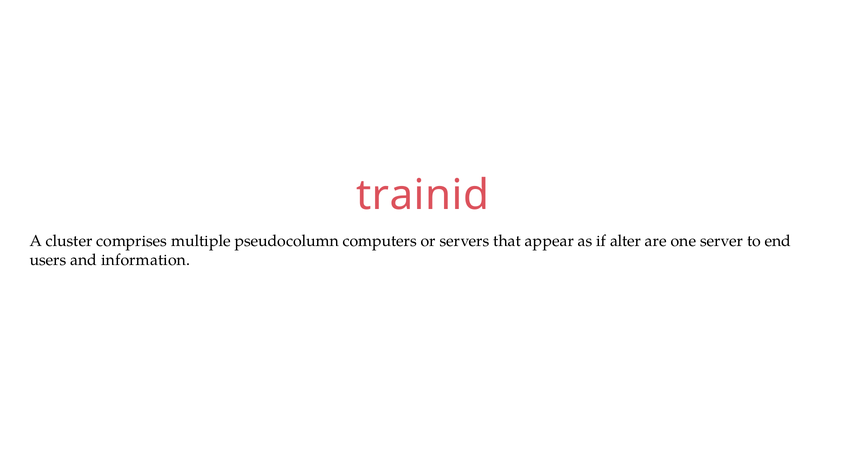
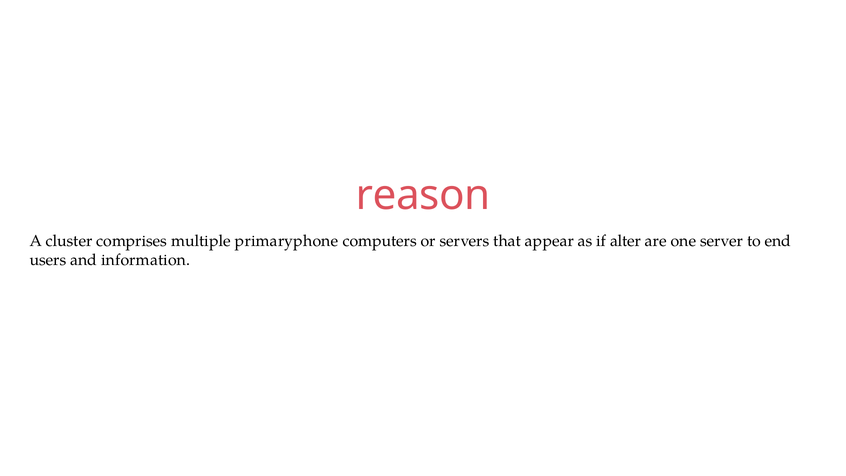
trainid: trainid -> reason (423, 195)
pseudocolumn: pseudocolumn -> primaryphone (287, 241)
